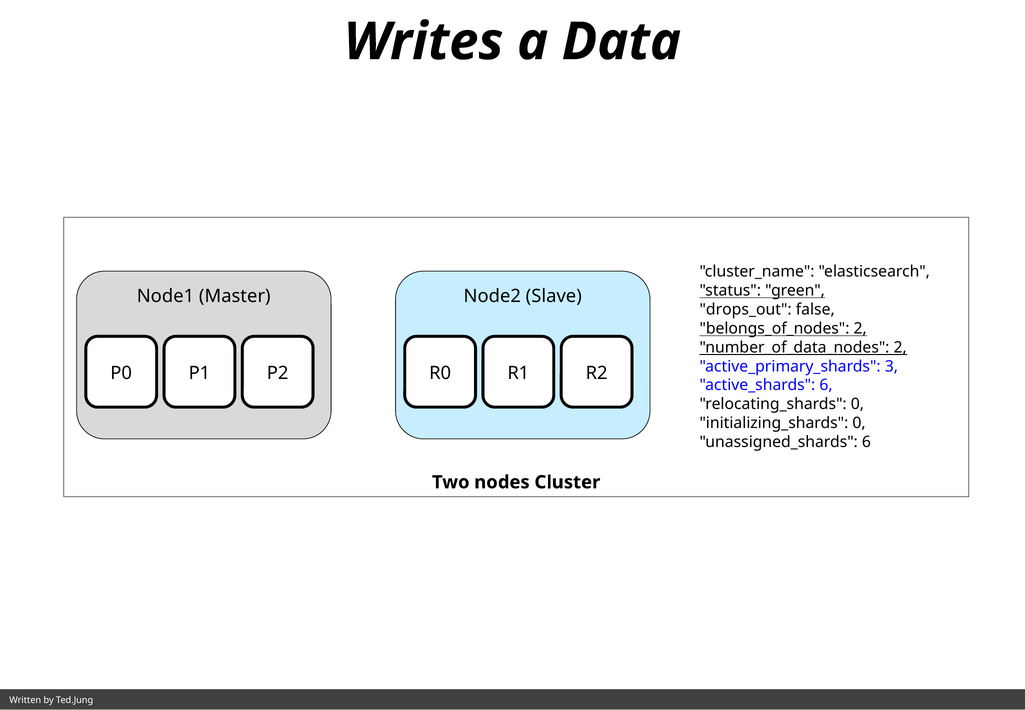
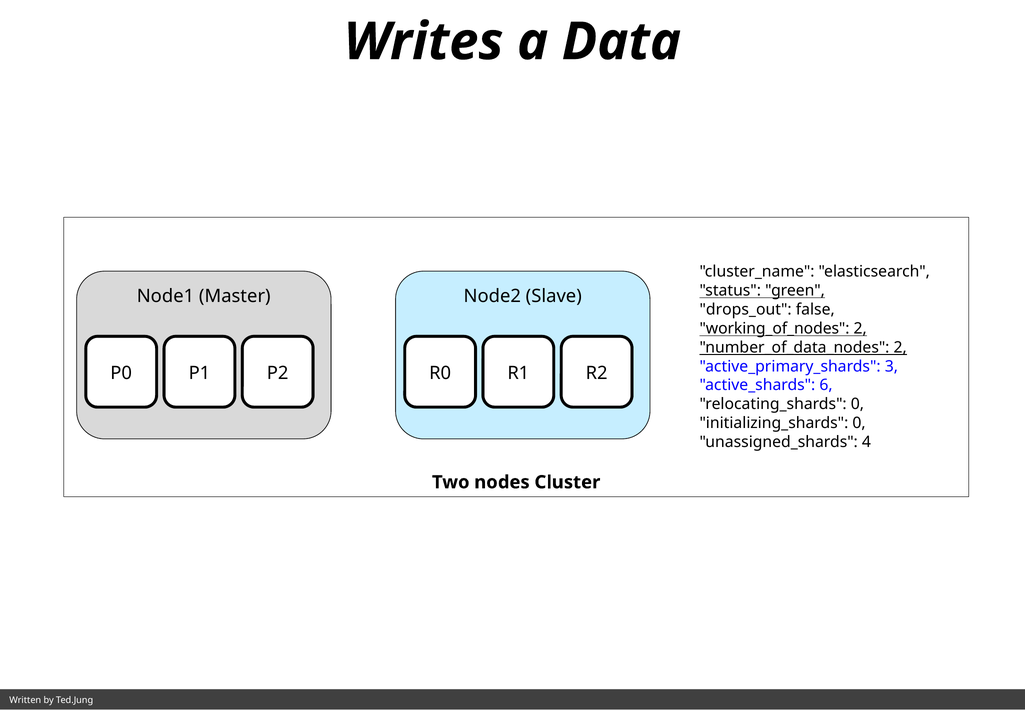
belongs_of_nodes: belongs_of_nodes -> working_of_nodes (775, 328)
unassigned_shards 6: 6 -> 4 (866, 442)
